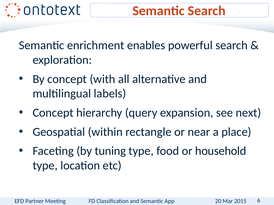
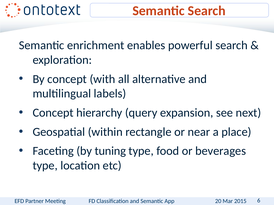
household: household -> beverages (221, 151)
